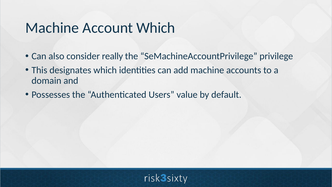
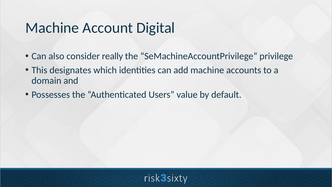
Account Which: Which -> Digital (156, 28)
